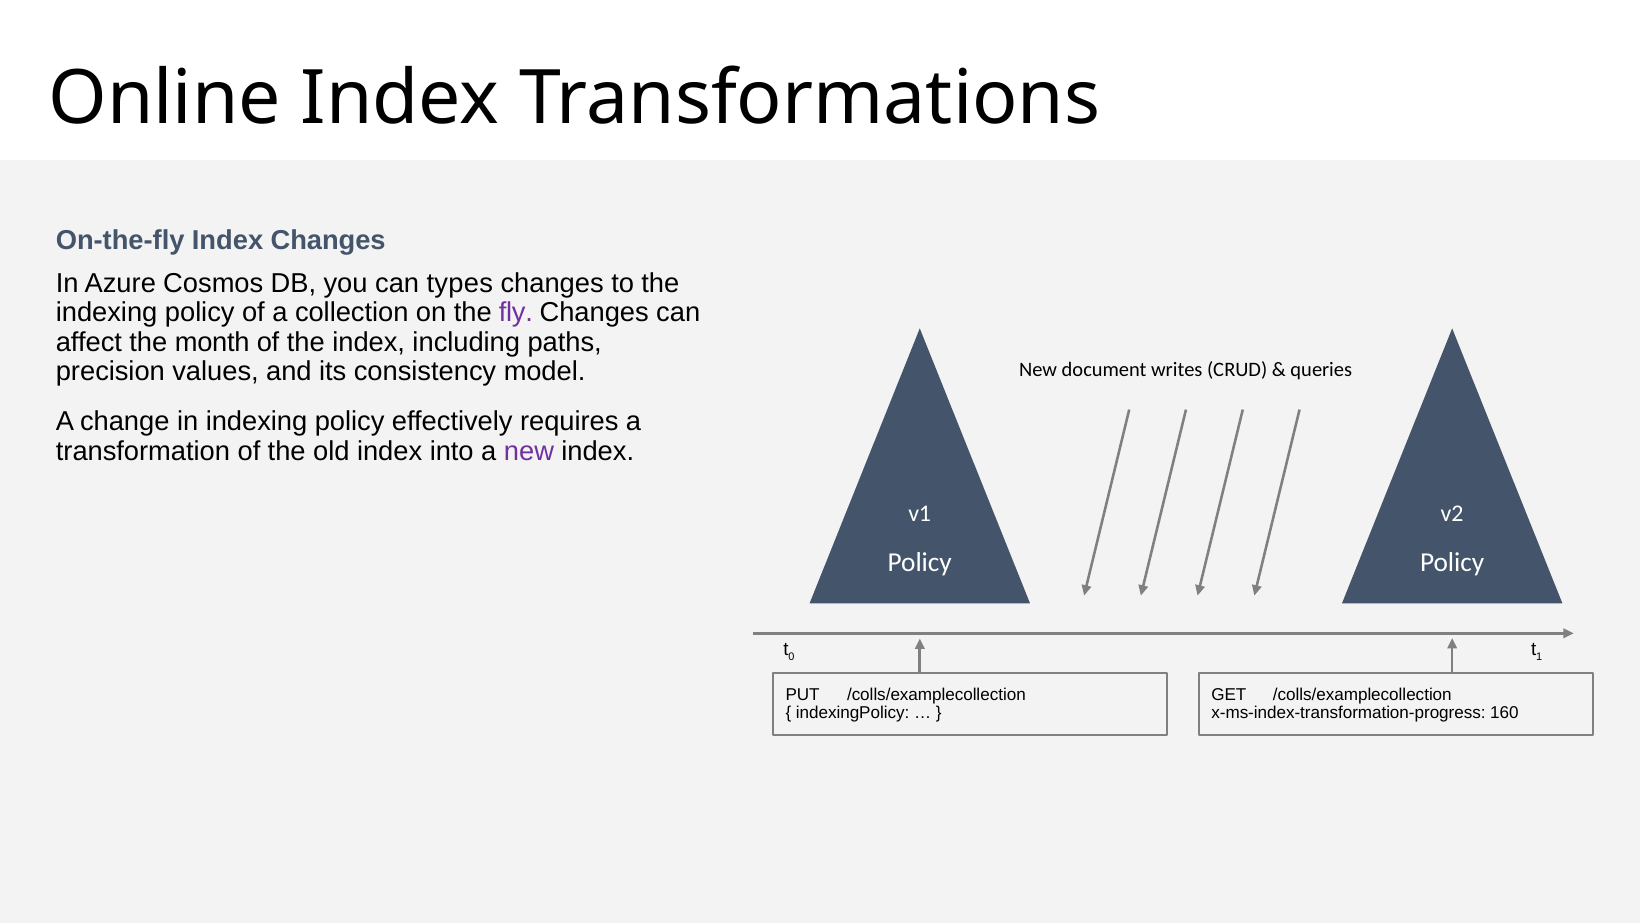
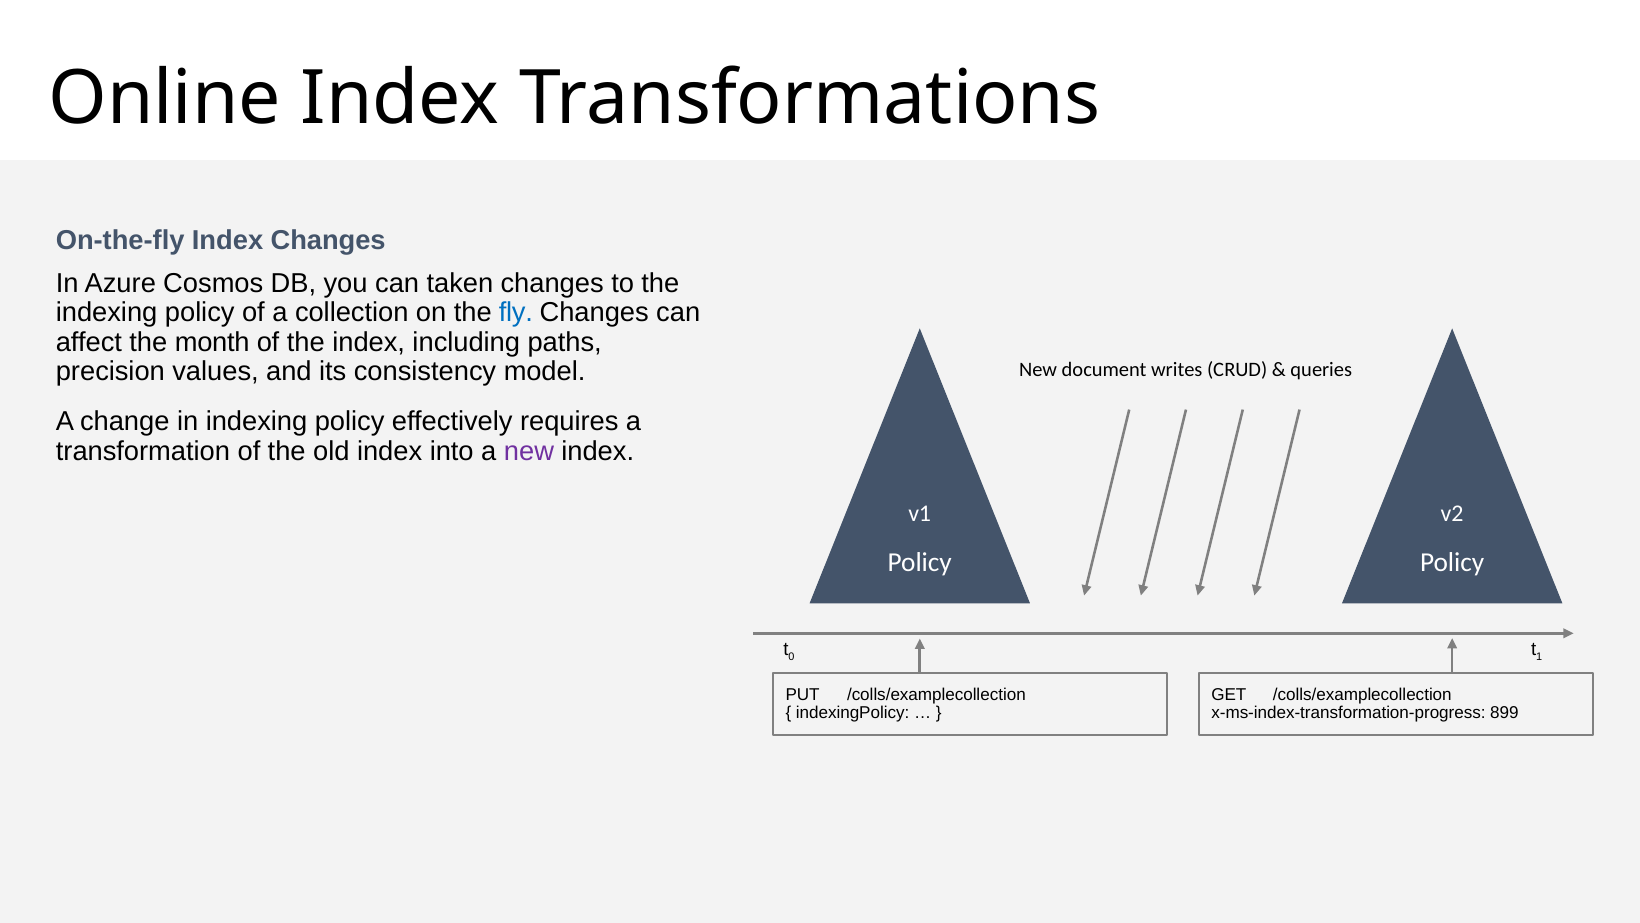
types: types -> taken (460, 283)
fly colour: purple -> blue (516, 313)
160: 160 -> 899 (1504, 713)
